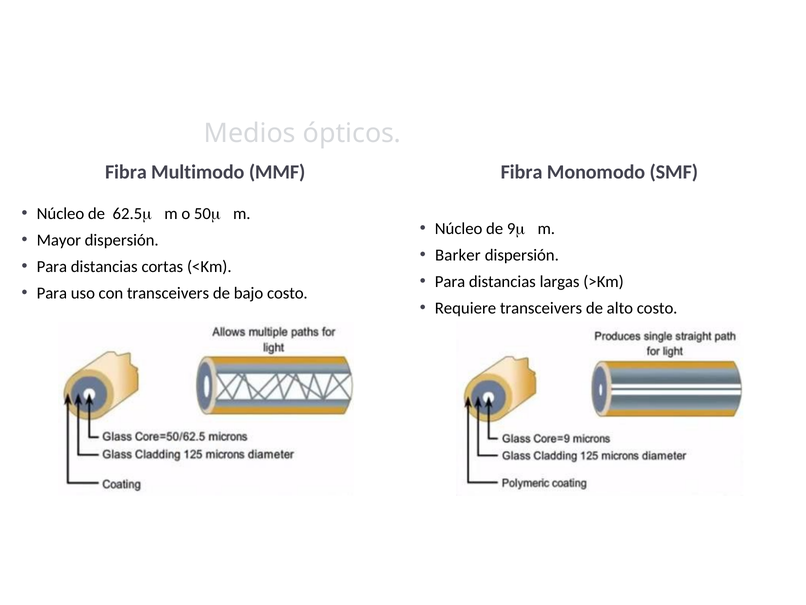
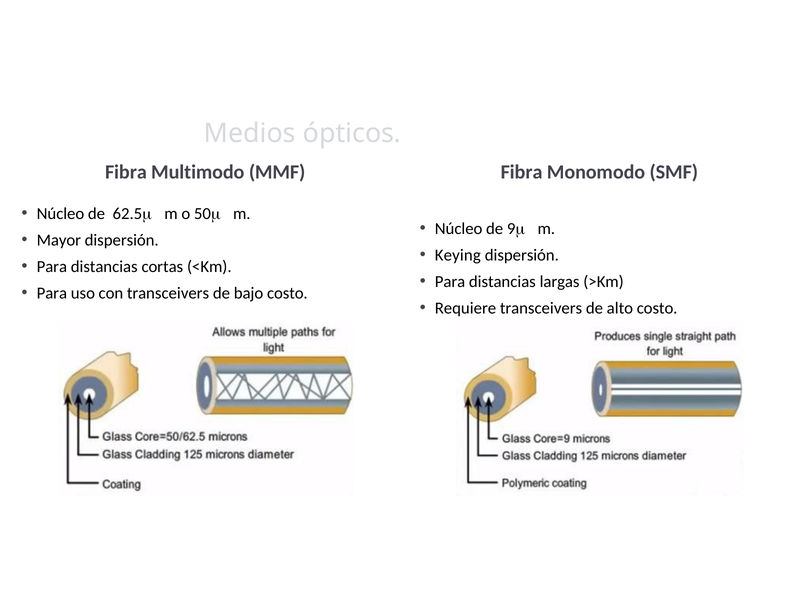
Barker: Barker -> Keying (458, 255)
